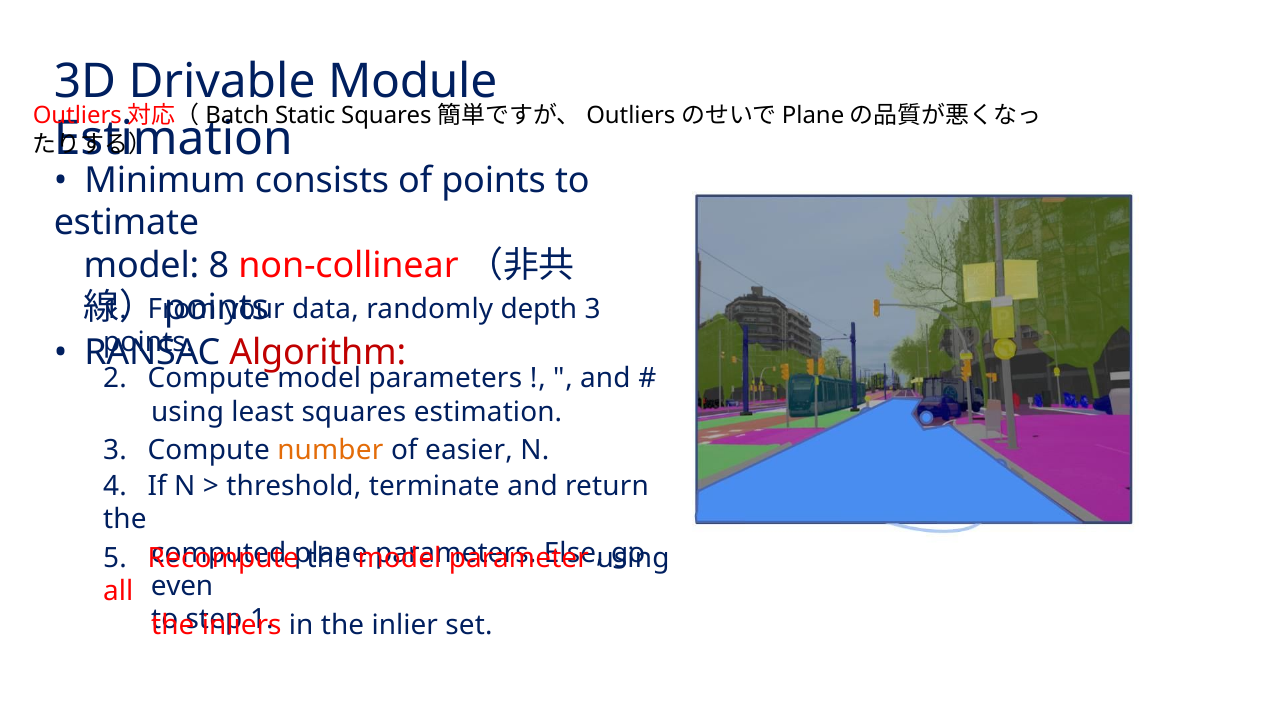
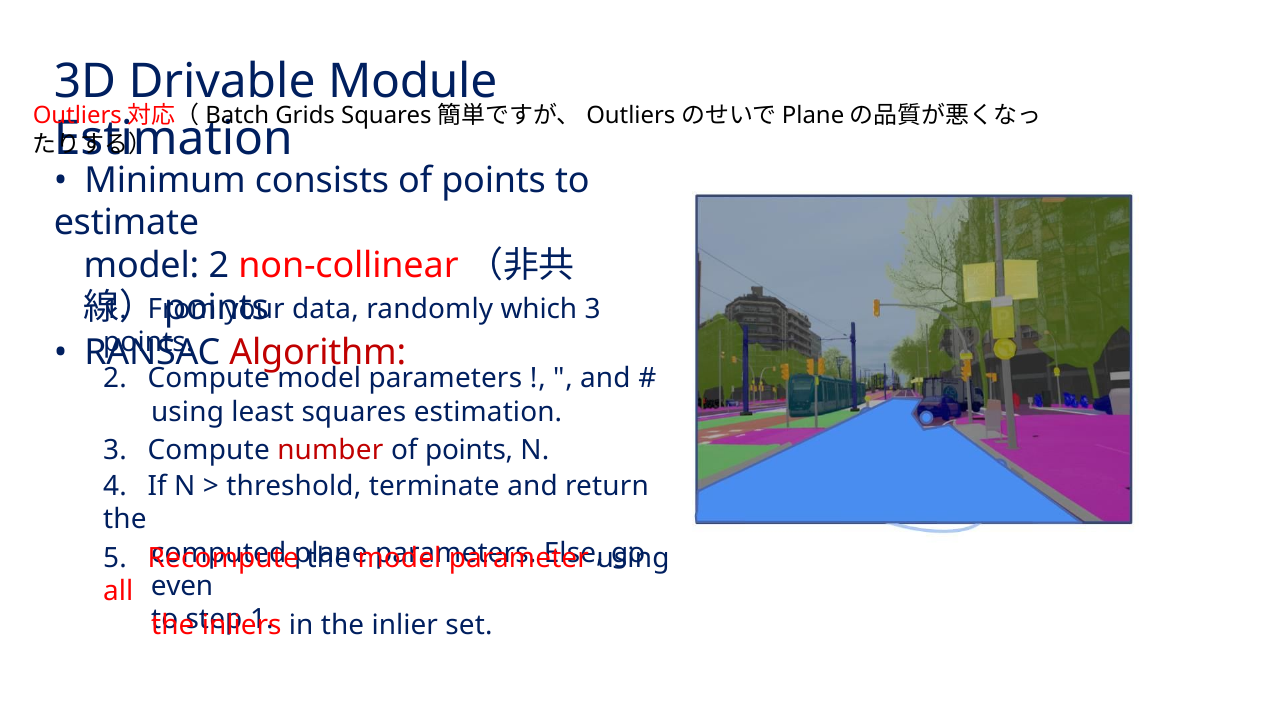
Static: Static -> Grids (305, 116)
model 8: 8 -> 2 (219, 265)
depth: depth -> which (539, 309)
number colour: orange -> red (330, 450)
easier: easier -> points (469, 450)
